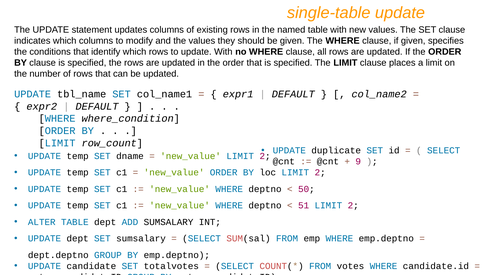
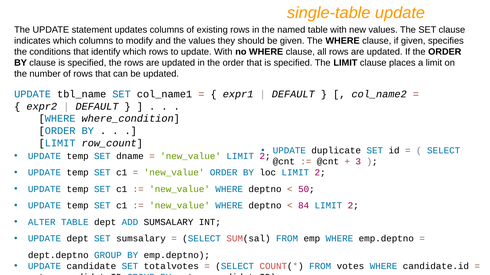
9: 9 -> 3 (358, 162)
51: 51 -> 84 (304, 206)
